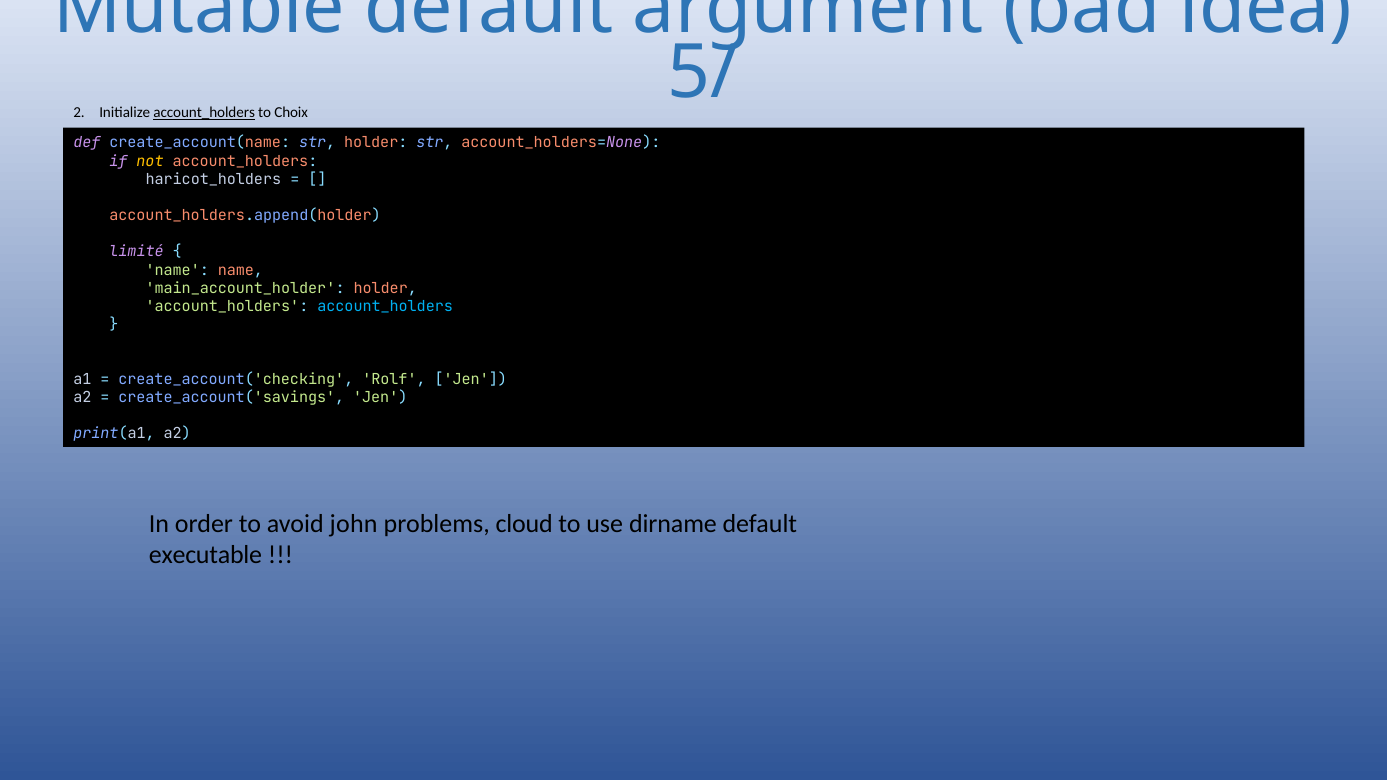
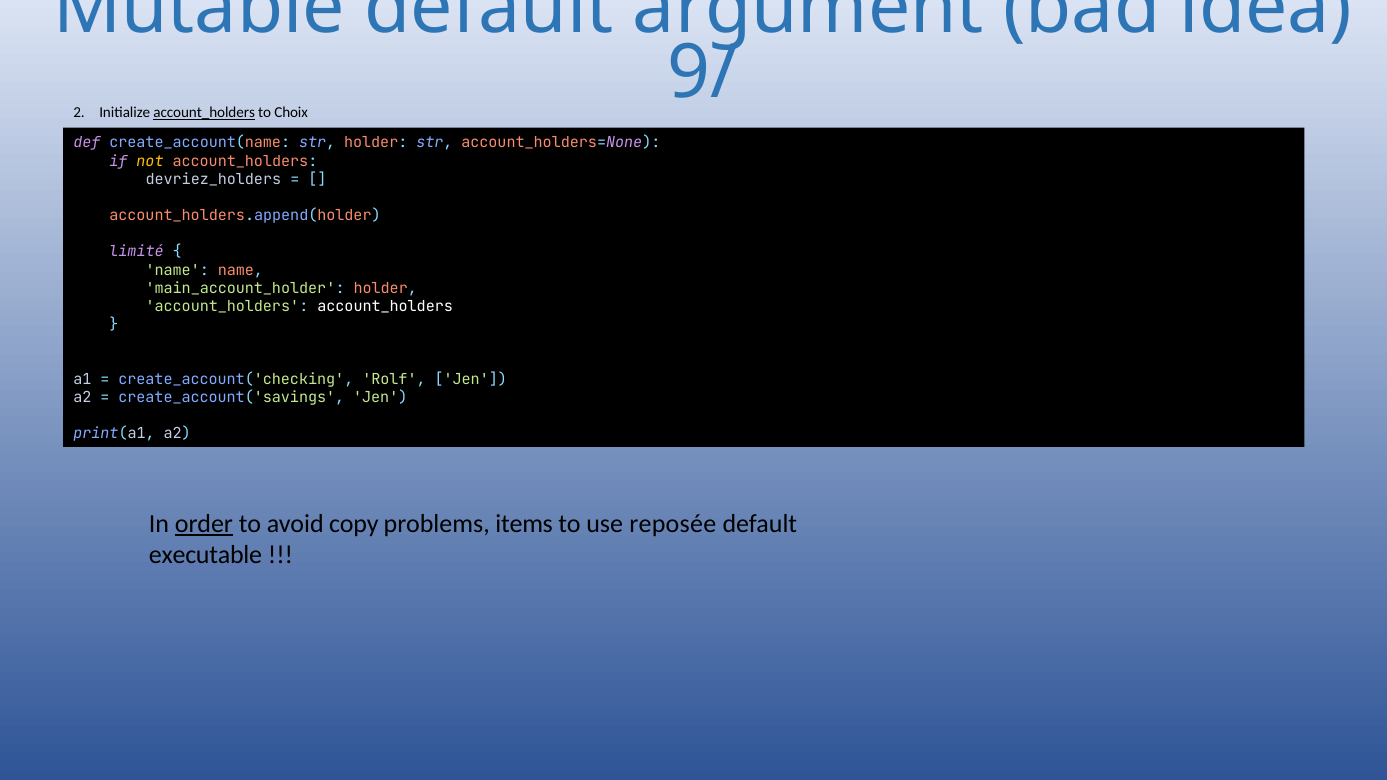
5/: 5/ -> 9/ (703, 73)
haricot_holders: haricot_holders -> devriez_holders (213, 179)
account_holders colour: light blue -> white (385, 307)
order underline: none -> present (204, 524)
john: john -> copy (354, 524)
cloud: cloud -> items (524, 524)
dirname: dirname -> reposée (673, 524)
